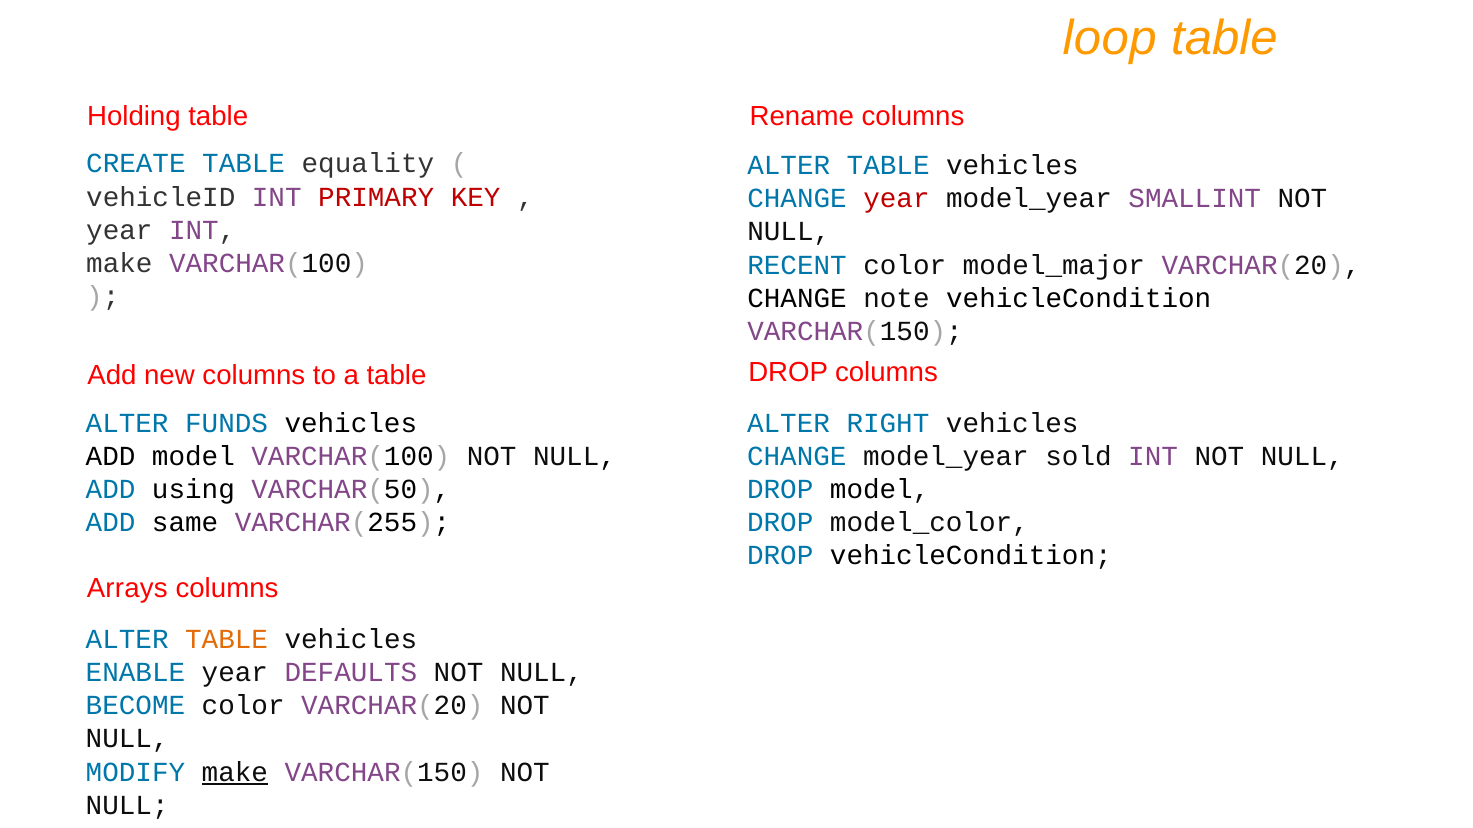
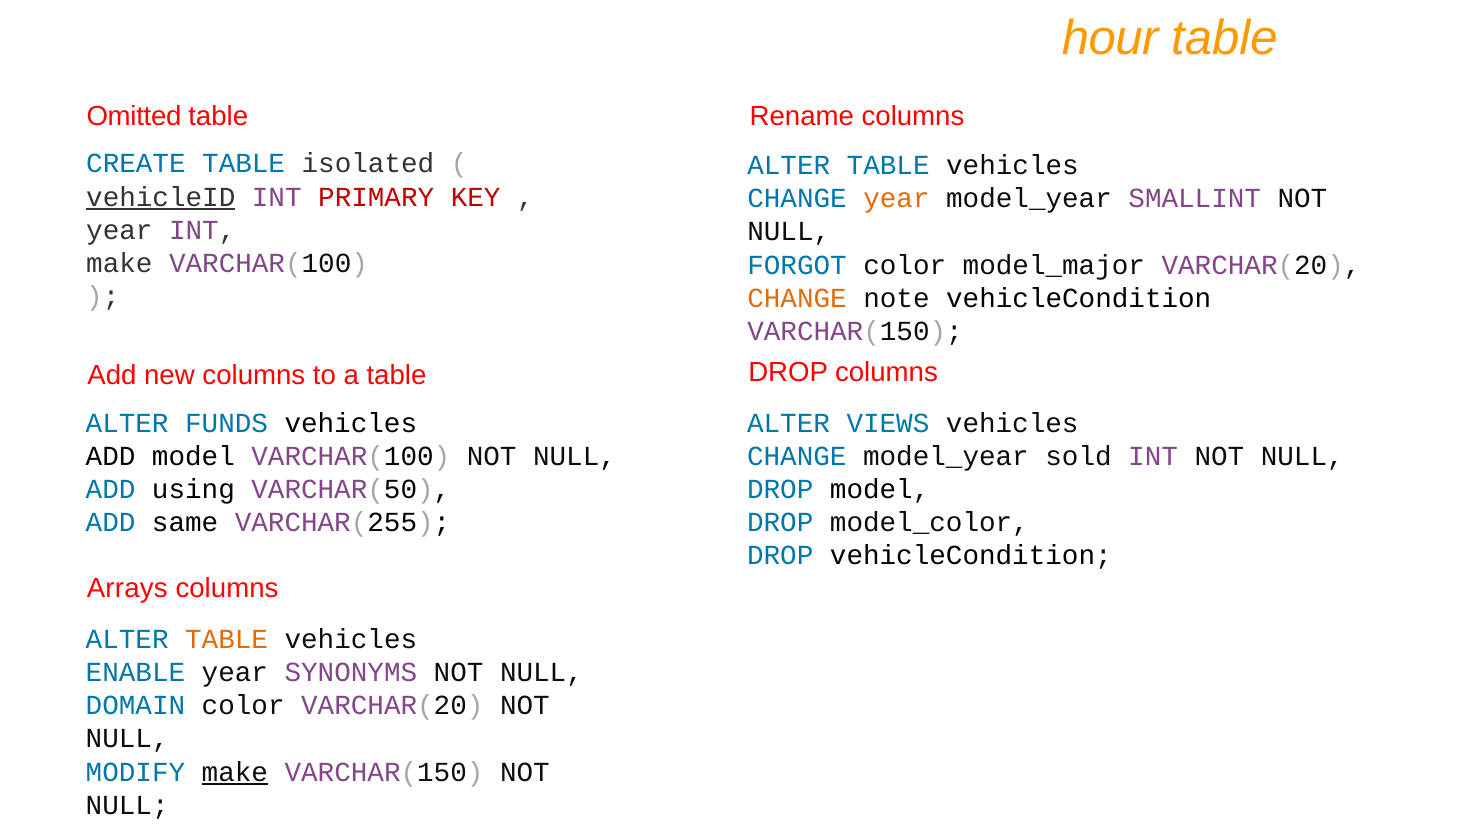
loop: loop -> hour (1110, 38)
Holding: Holding -> Omitted (134, 116)
equality: equality -> isolated (368, 164)
vehicleID underline: none -> present (161, 197)
year colour: red -> orange (896, 199)
RECENT: RECENT -> FORGOT (797, 265)
CHANGE colour: black -> orange (797, 298)
RIGHT: RIGHT -> VIEWS (888, 424)
DEFAULTS: DEFAULTS -> SYNONYMS (351, 673)
BECOME: BECOME -> DOMAIN (135, 706)
